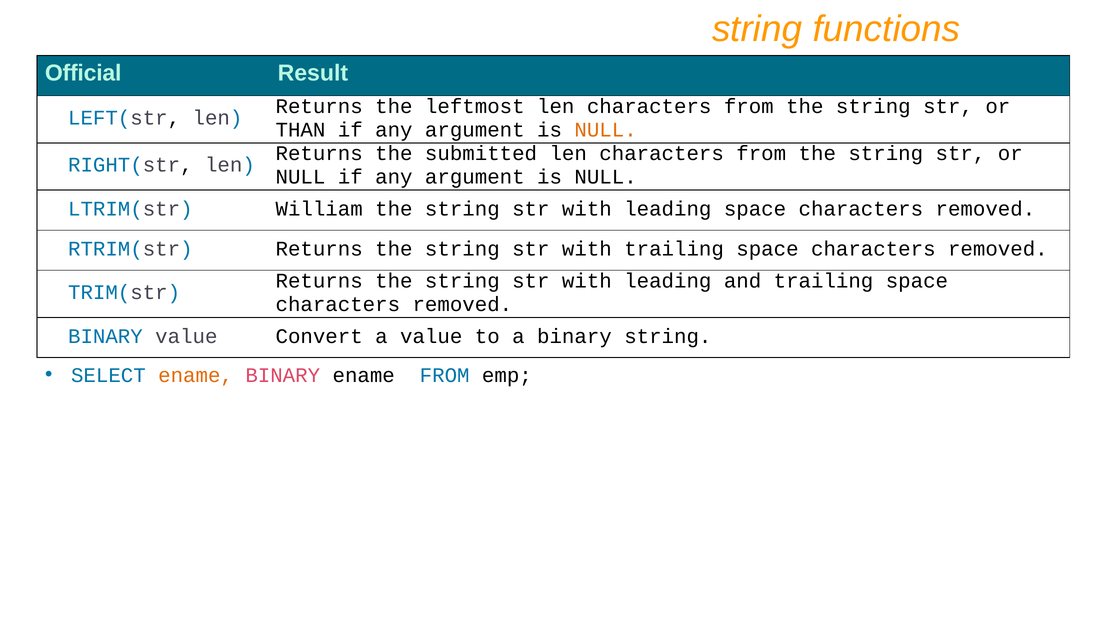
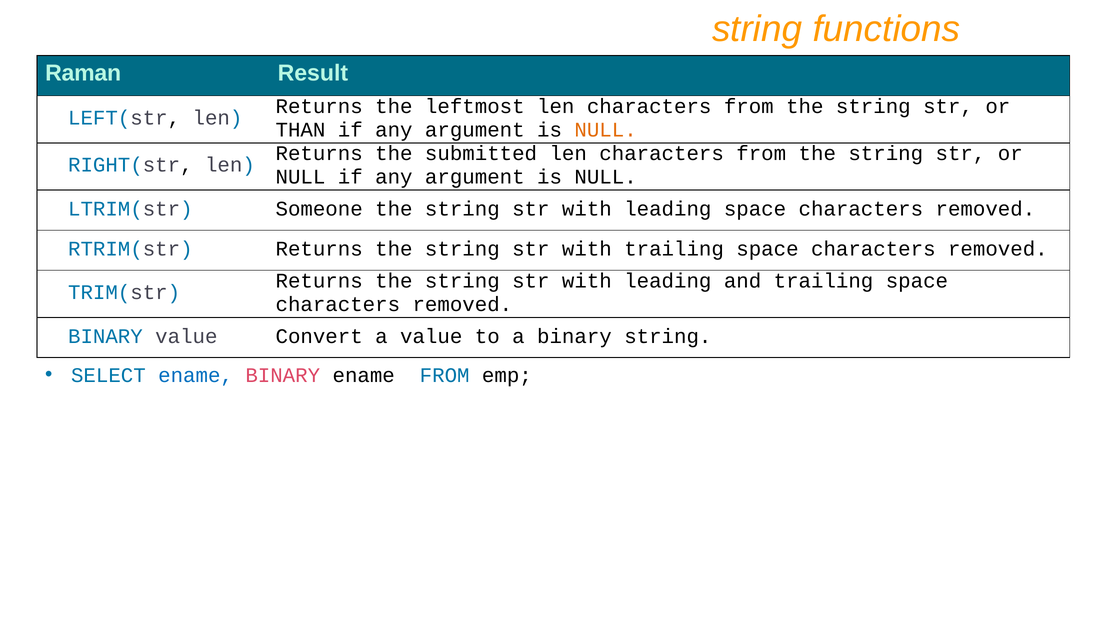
Official: Official -> Raman (83, 73)
William: William -> Someone (319, 209)
ename colour: orange -> blue (196, 375)
